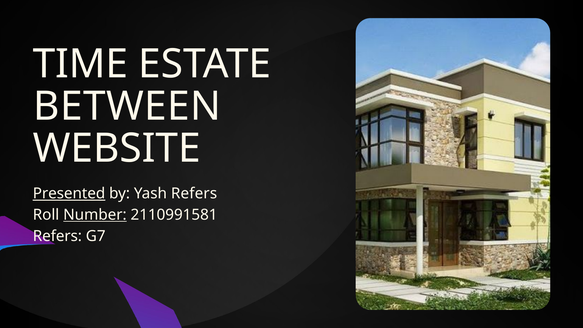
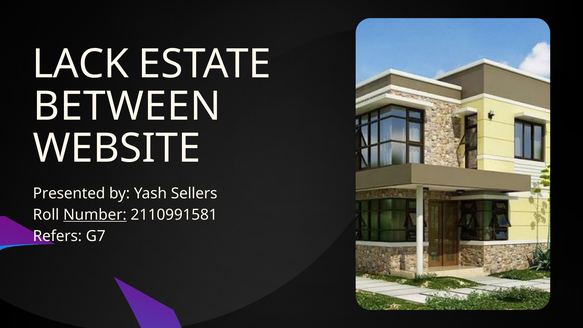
TIME: TIME -> LACK (81, 64)
Presented underline: present -> none (69, 193)
Yash Refers: Refers -> Sellers (194, 193)
